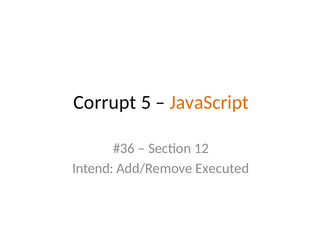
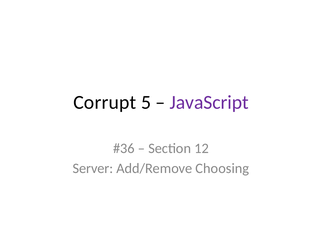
JavaScript colour: orange -> purple (209, 102)
Intend: Intend -> Server (93, 168)
Executed: Executed -> Choosing (222, 168)
